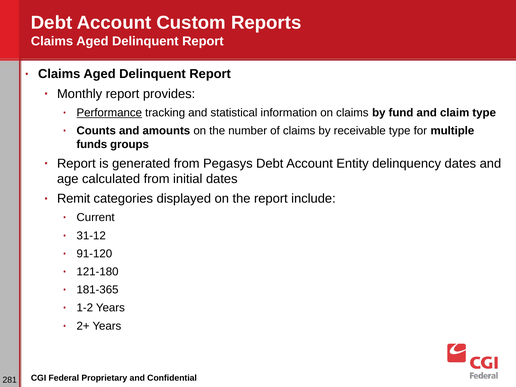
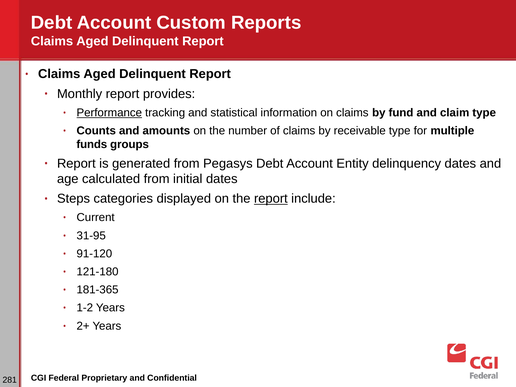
Remit: Remit -> Steps (74, 199)
report underline: none -> present (271, 199)
31-12: 31-12 -> 31-95 (91, 236)
